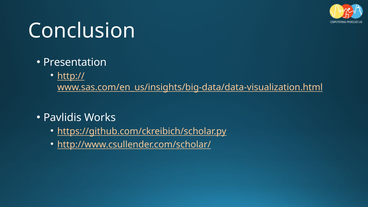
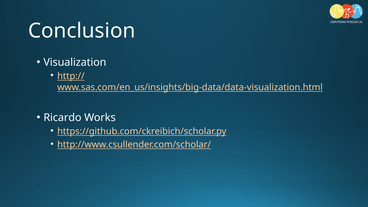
Presentation: Presentation -> Visualization (75, 62)
Pavlidis: Pavlidis -> Ricardo (62, 118)
